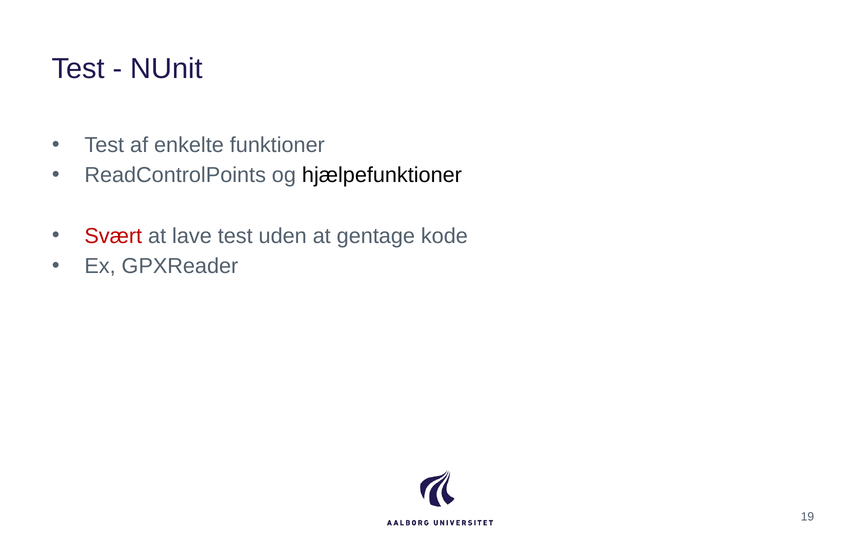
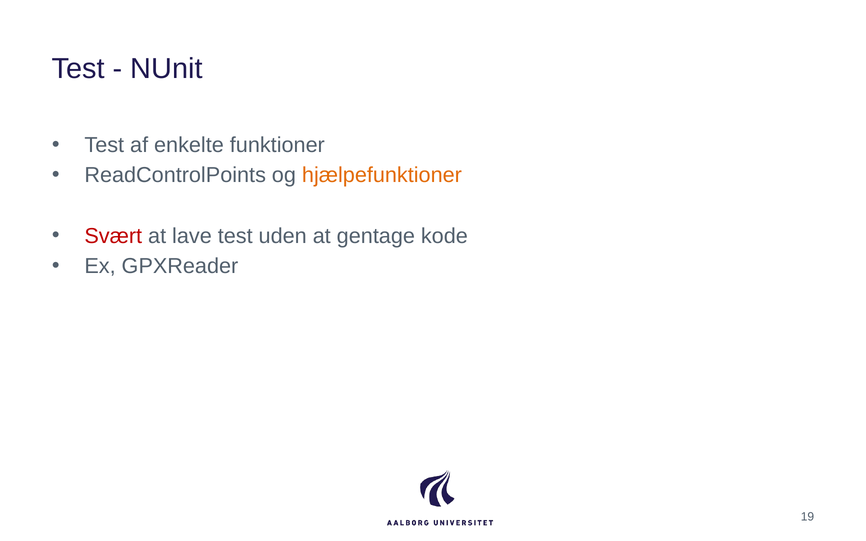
hjælpefunktioner colour: black -> orange (382, 175)
